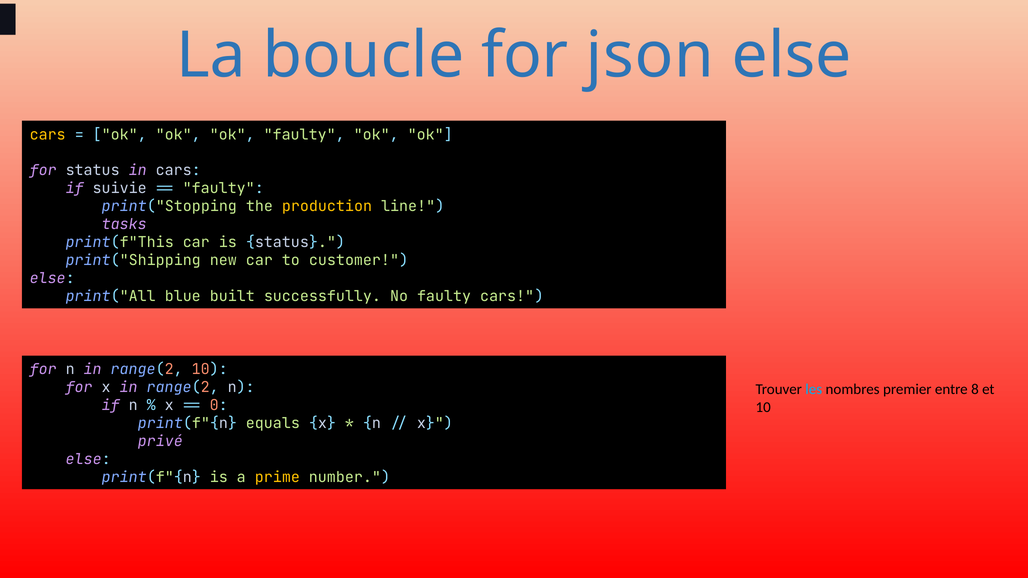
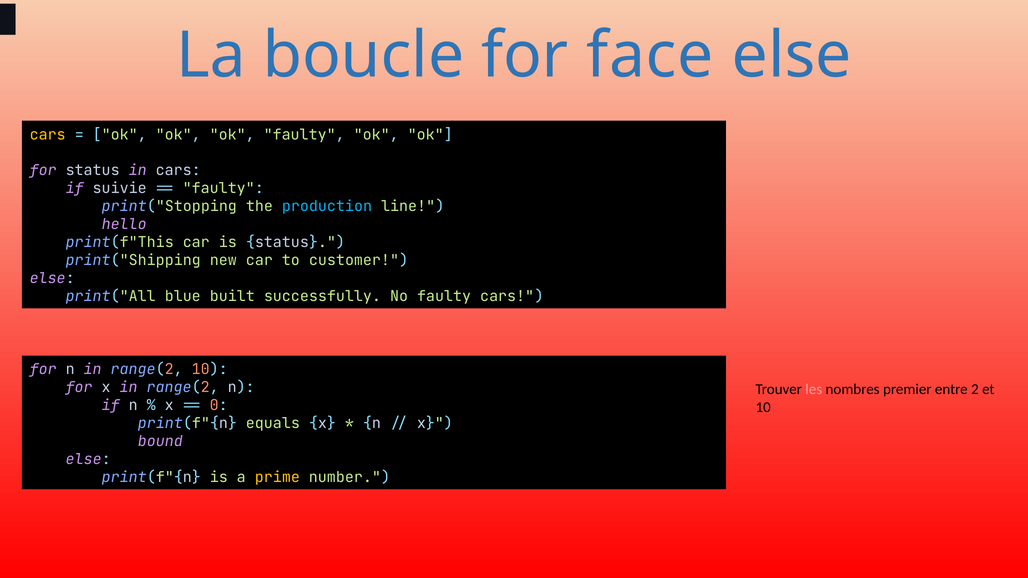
json: json -> face (650, 55)
production colour: yellow -> light blue (327, 207)
tasks: tasks -> hello (124, 225)
les colour: light blue -> pink (814, 390)
8: 8 -> 2 (975, 390)
privé: privé -> bound (160, 442)
